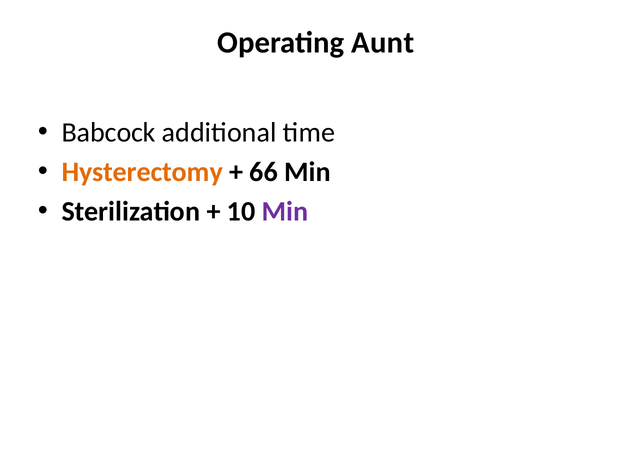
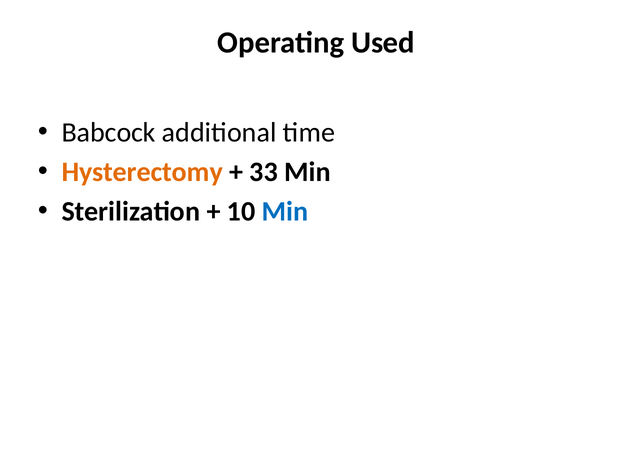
Aunt: Aunt -> Used (383, 43)
66: 66 -> 33 (264, 172)
Min colour: purple -> blue (285, 211)
